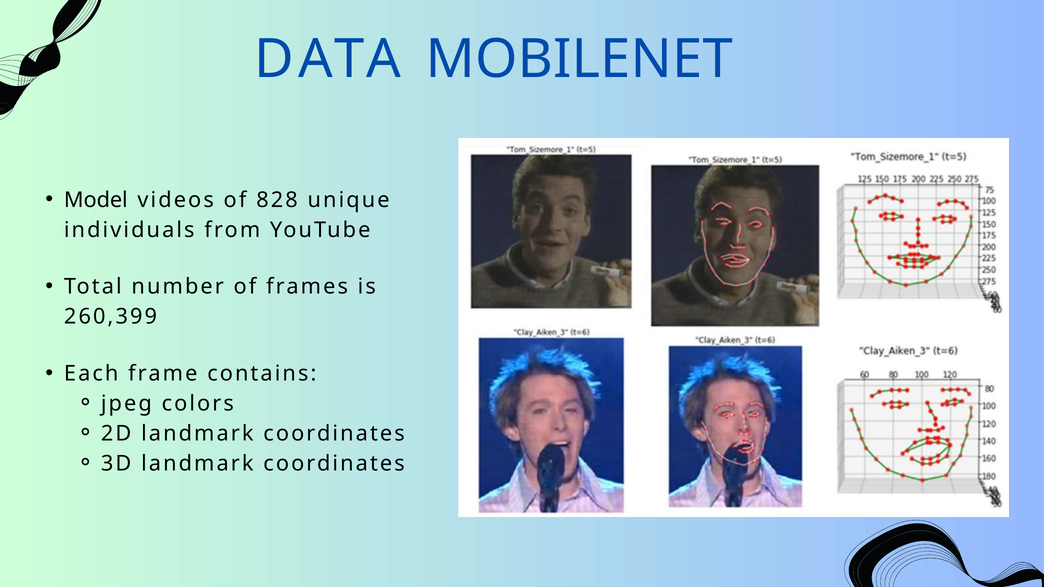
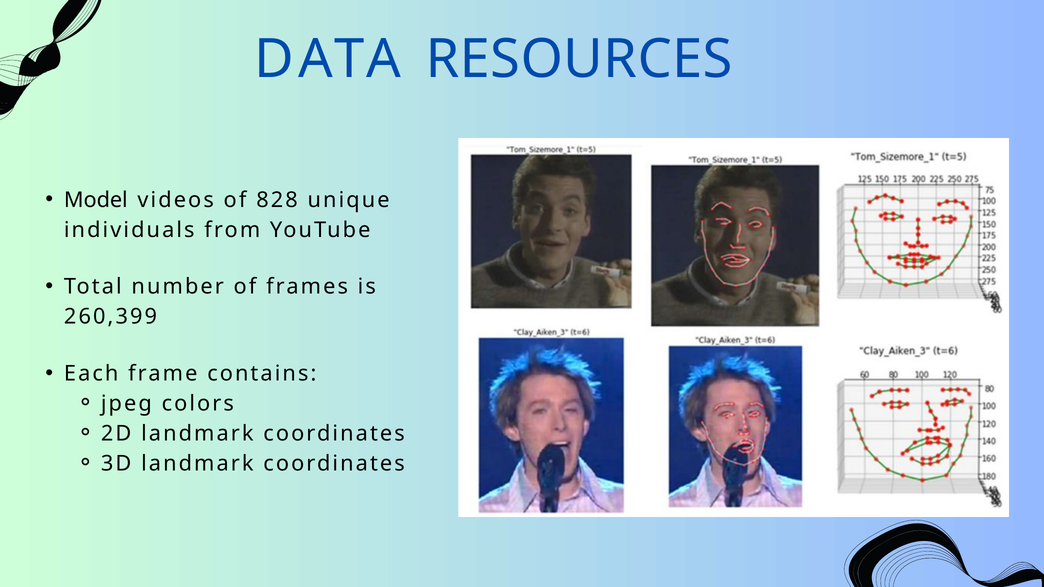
MOBILENET: MOBILENET -> RESOURCES (579, 59)
